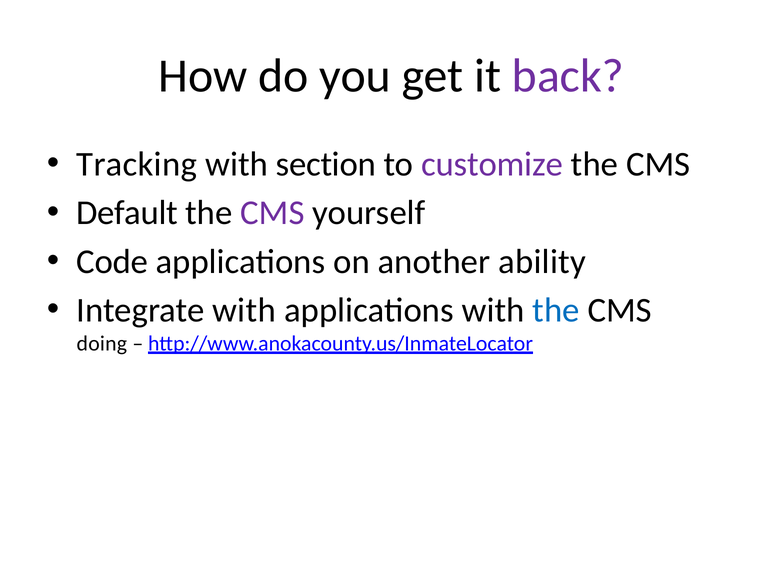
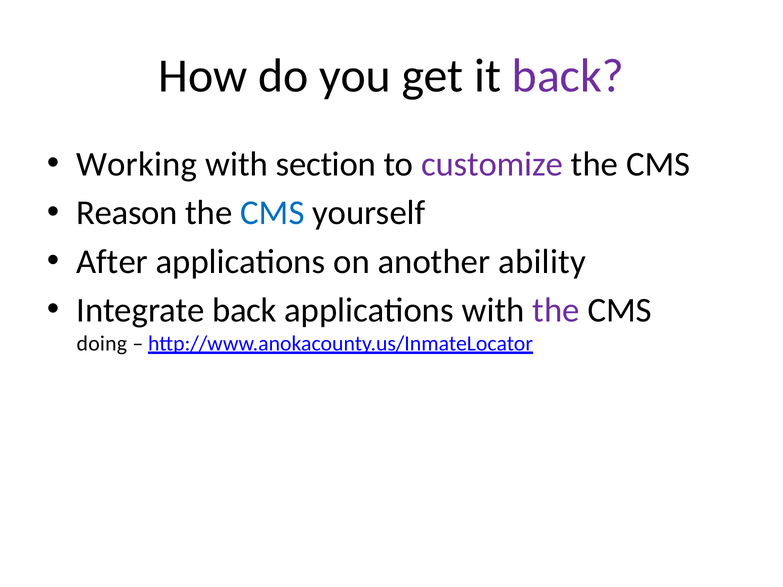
Tracking: Tracking -> Working (137, 164)
Default: Default -> Reason (127, 213)
CMS colour: purple -> blue (272, 213)
Code: Code -> After (112, 262)
Integrate with: with -> back (244, 310)
the colour: blue -> purple (556, 310)
